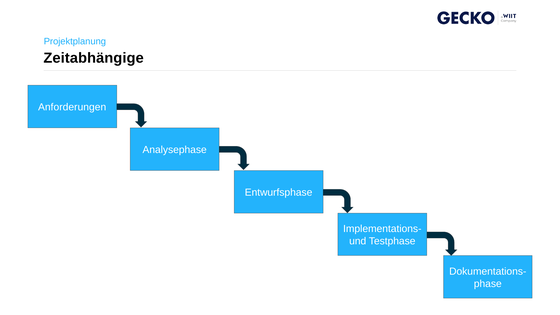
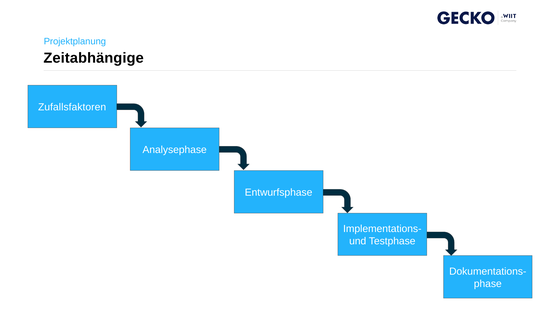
Anforderungen: Anforderungen -> Zufallsfaktoren (72, 107)
